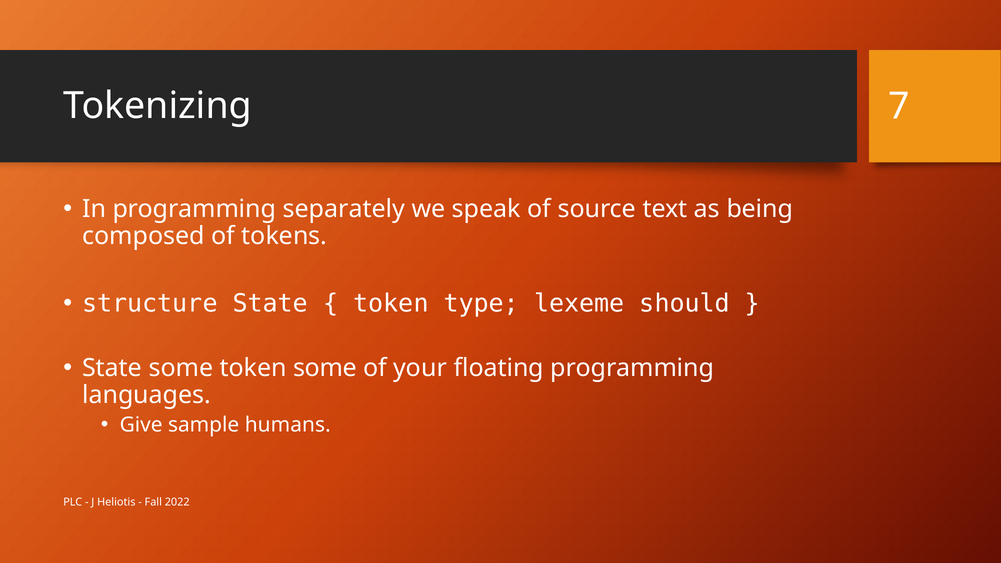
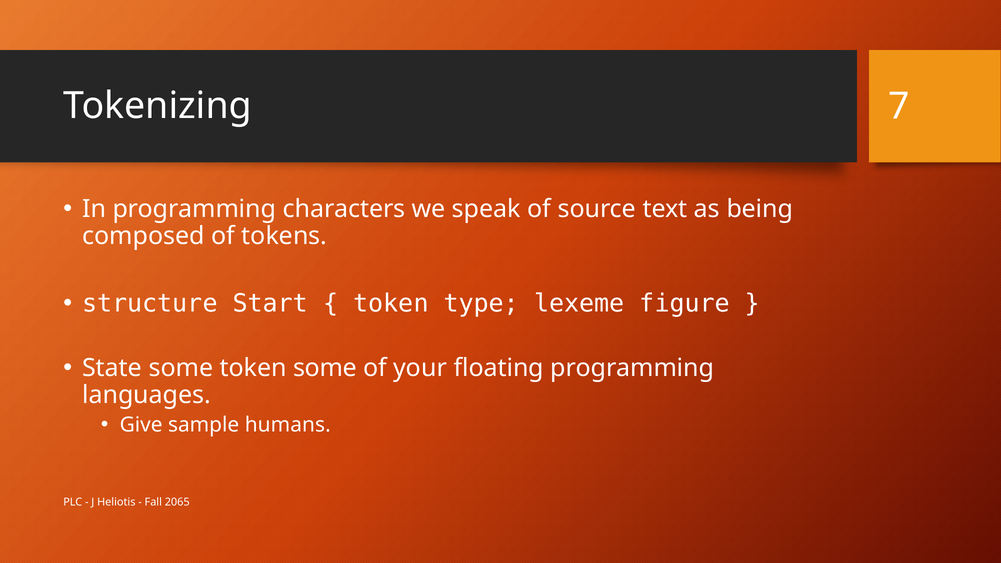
separately: separately -> characters (344, 209)
structure State: State -> Start (270, 303)
should: should -> figure (685, 303)
2022: 2022 -> 2065 (177, 502)
